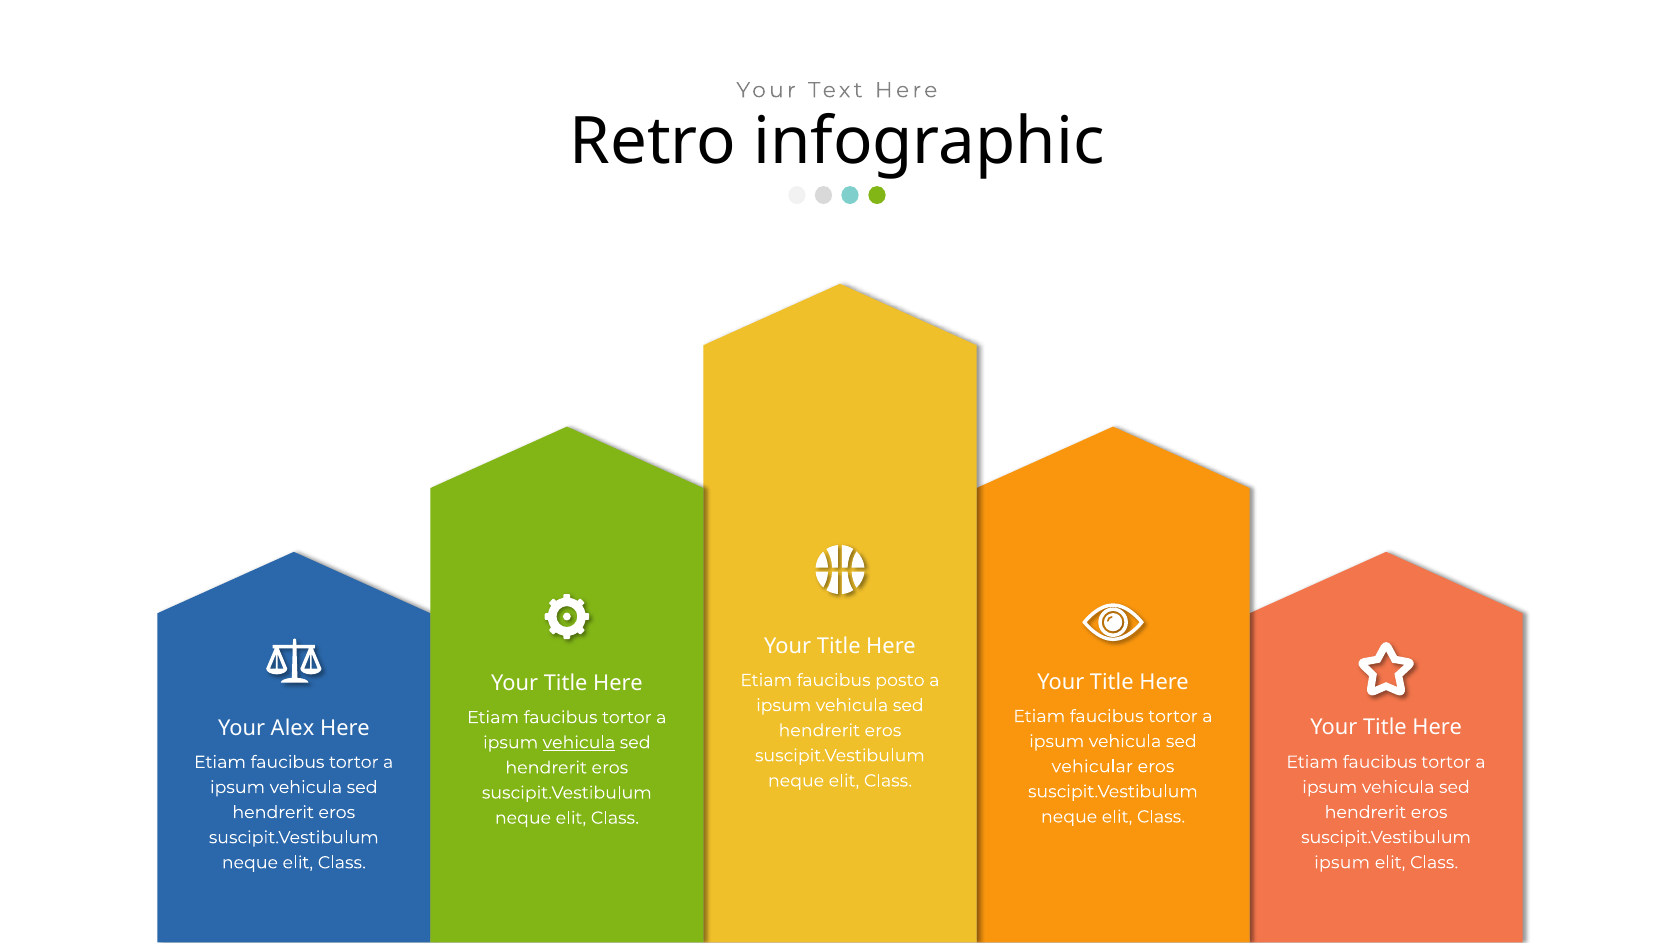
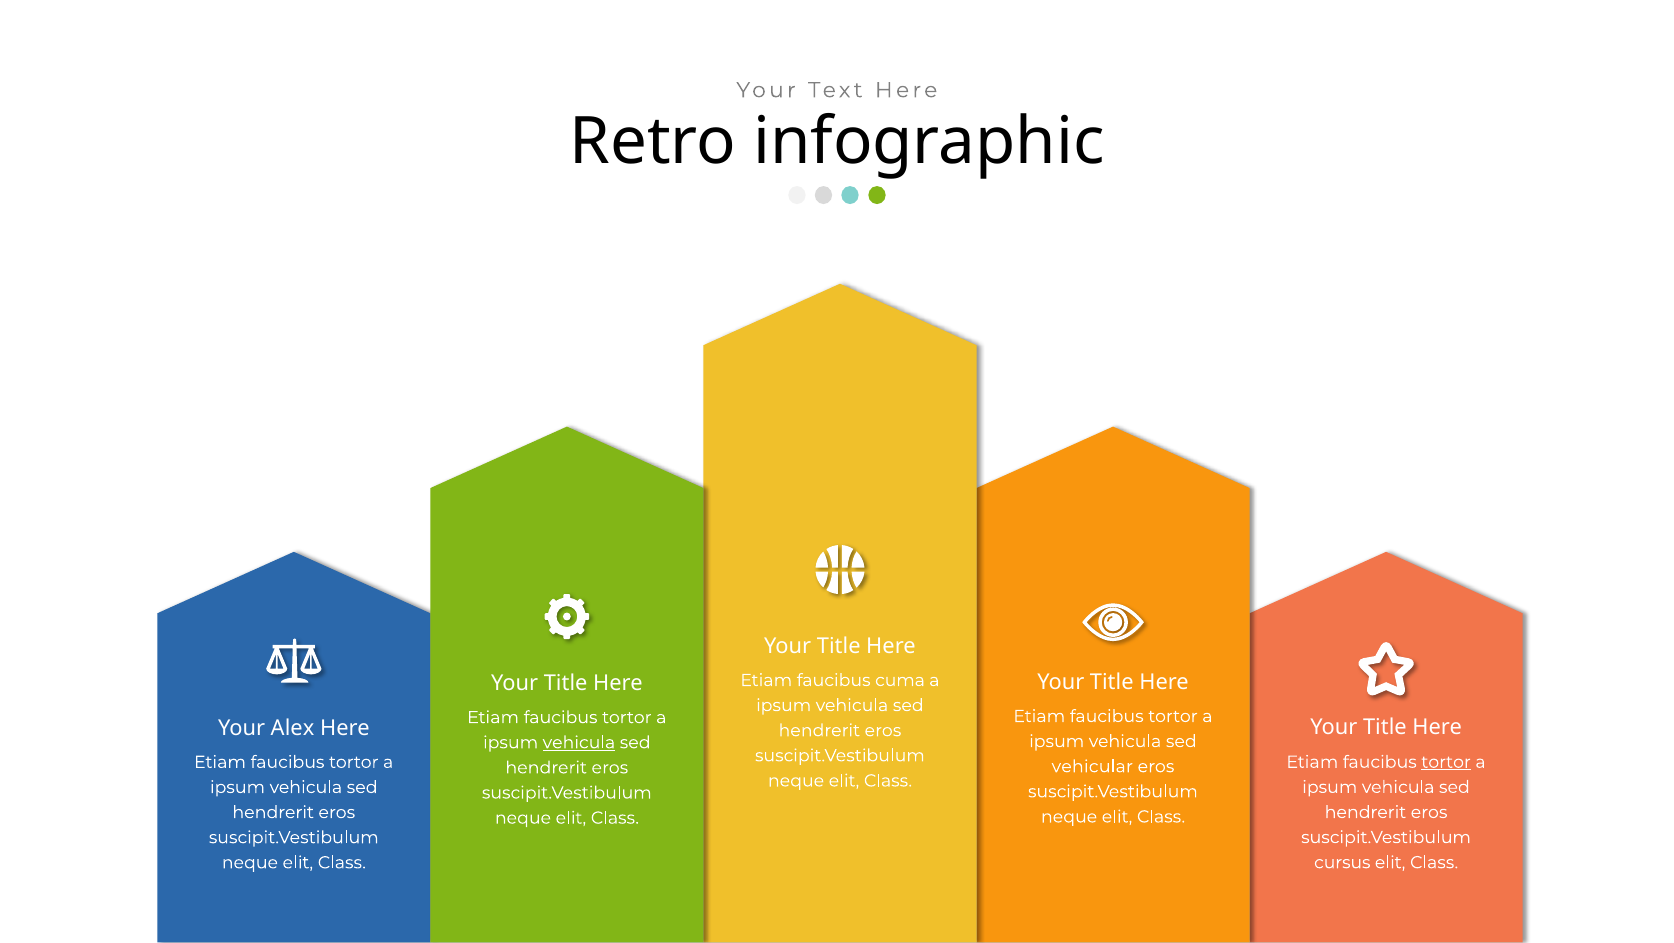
posto: posto -> cuma (900, 680)
tortor underline: none -> present (1446, 762)
ipsum: ipsum -> cursus (1342, 863)
